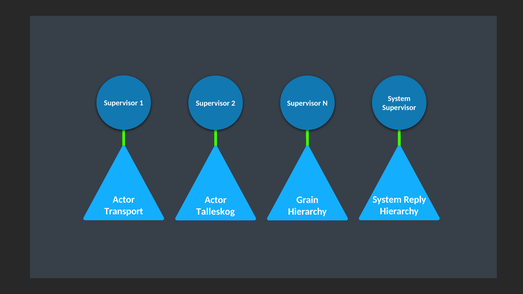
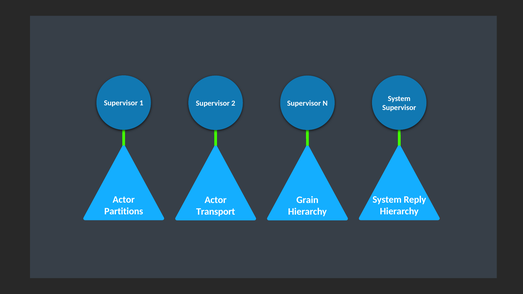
Transport: Transport -> Partitions (124, 211)
Talleskog: Talleskog -> Transport (216, 212)
